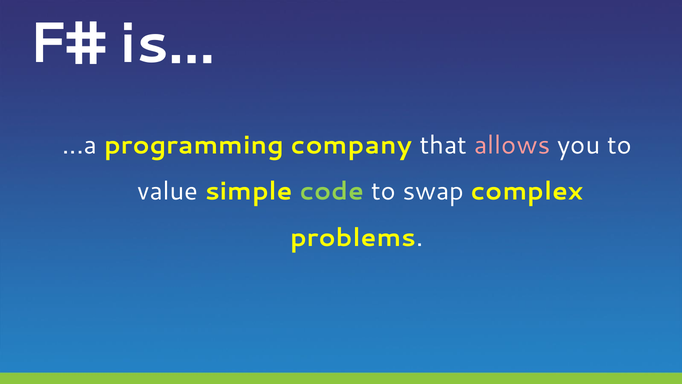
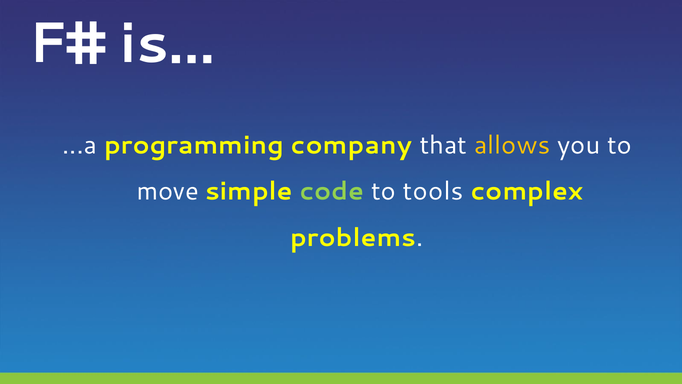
allows colour: pink -> yellow (512, 145)
value: value -> move (168, 191)
swap: swap -> tools (433, 191)
